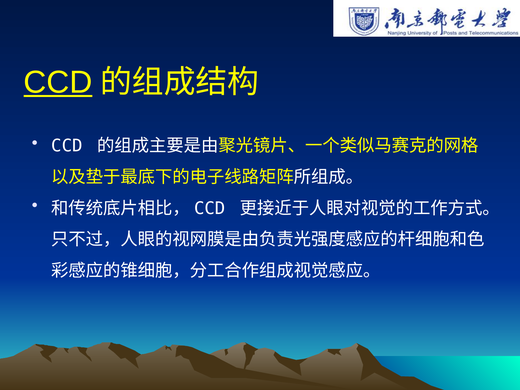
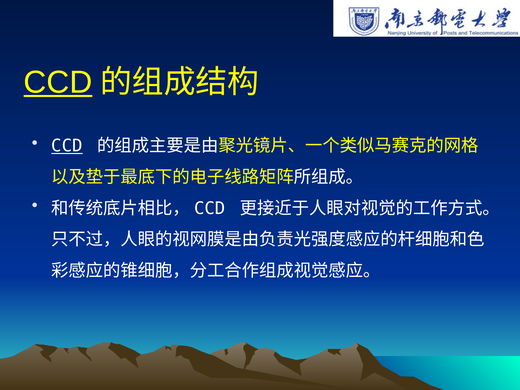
CCD underline: none -> present (67, 146)
